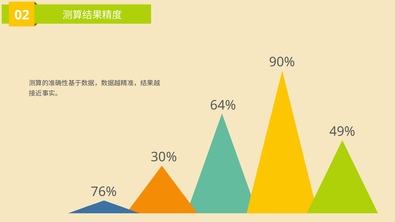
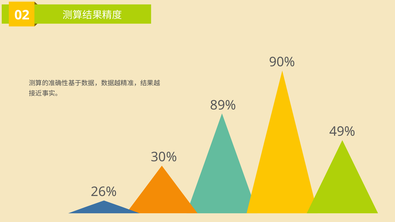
64%: 64% -> 89% (223, 105)
76%: 76% -> 26% (104, 192)
